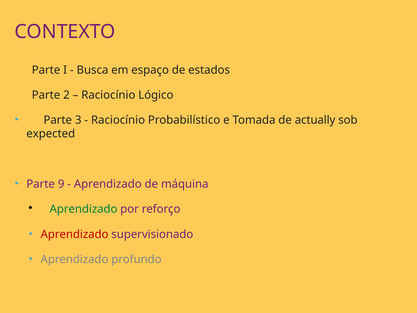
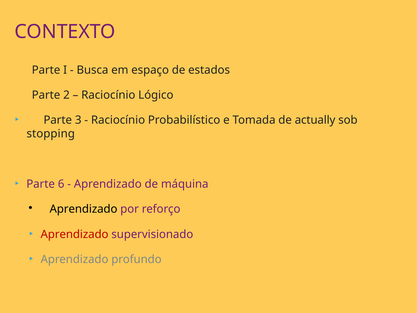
expected: expected -> stopping (51, 134)
9: 9 -> 6 (61, 184)
Aprendizado colour: green -> black (84, 209)
